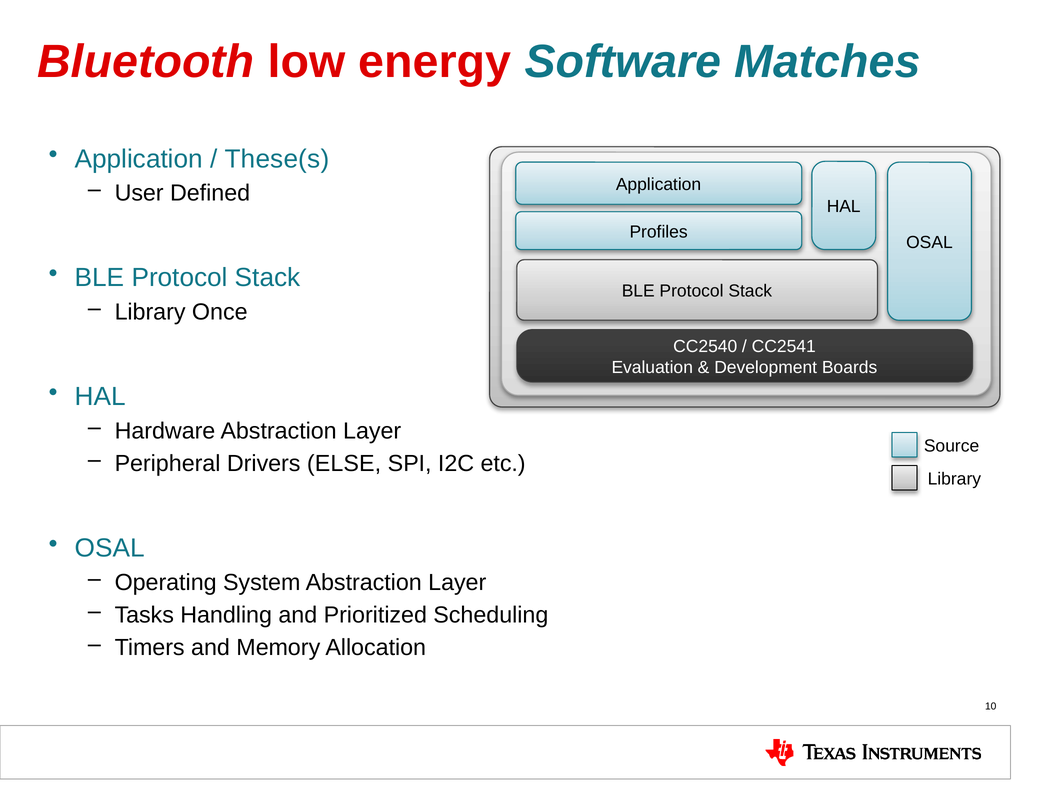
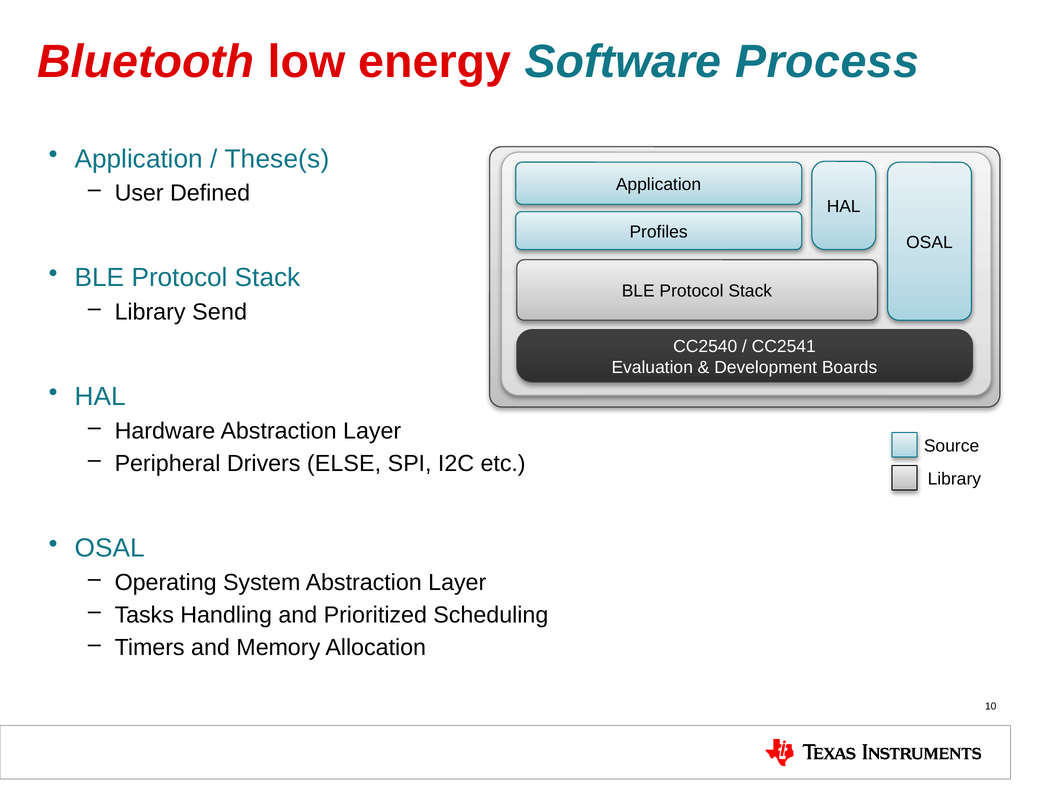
Matches: Matches -> Process (827, 62)
Once: Once -> Send (220, 312)
